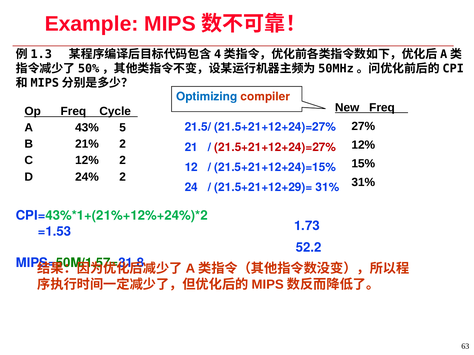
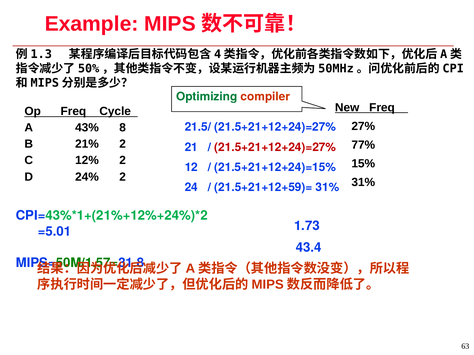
Optimizing colour: blue -> green (207, 97)
5: 5 -> 8 (123, 128)
12%: 12% -> 77% (363, 145)
21.5+21+12+29)=: 21.5+21+12+29)= -> 21.5+21+12+59)= (263, 188)
=1.53: =1.53 -> =5.01 (54, 232)
52.2: 52.2 -> 43.4 (309, 248)
